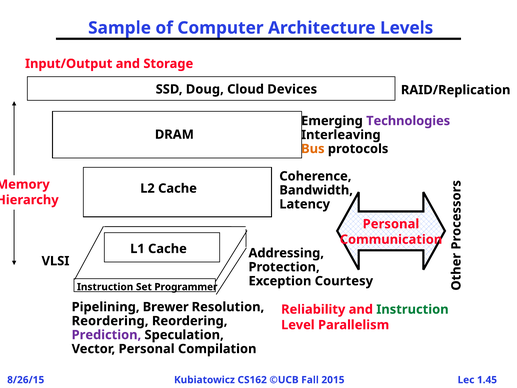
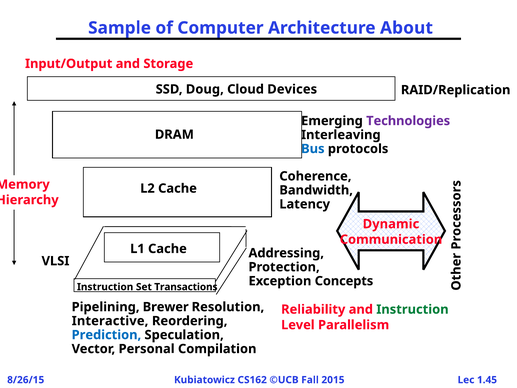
Levels: Levels -> About (407, 28)
Bus colour: orange -> blue (313, 149)
Personal: Personal -> Dynamic (391, 224)
Courtesy: Courtesy -> Concepts (344, 281)
Programmer: Programmer -> Transactions (186, 287)
Reordering: Reordering -> Interactive (110, 321)
Prediction colour: purple -> blue (106, 335)
